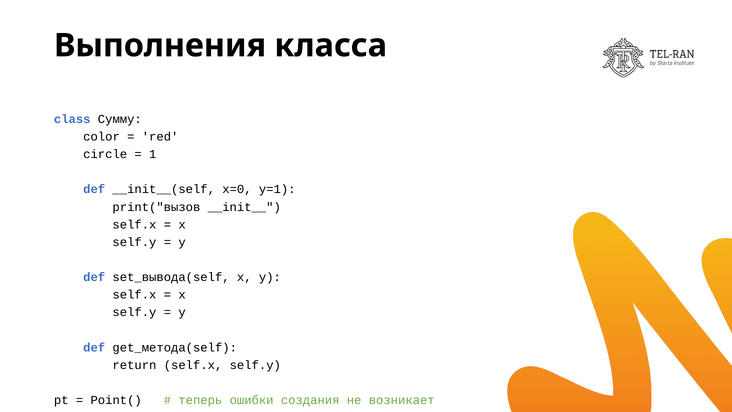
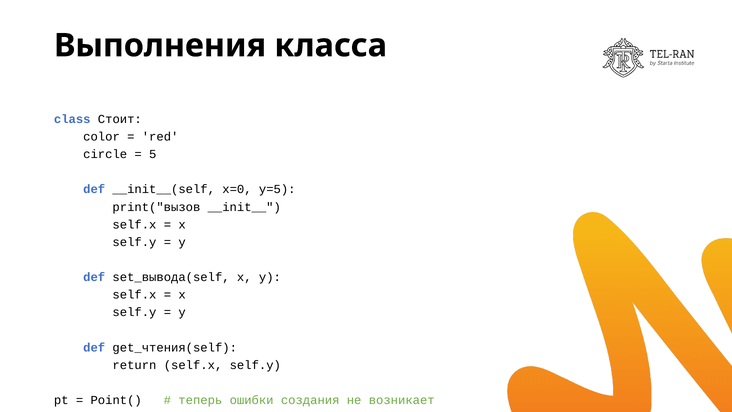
Сумму: Сумму -> Стоит (120, 119)
1: 1 -> 5 (153, 154)
y=1: y=1 -> y=5 (277, 189)
get_метода(self: get_метода(self -> get_чтения(self (175, 347)
